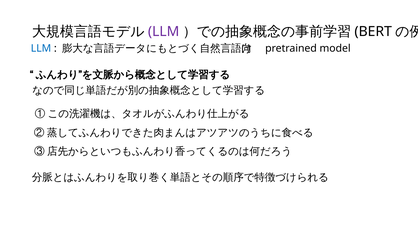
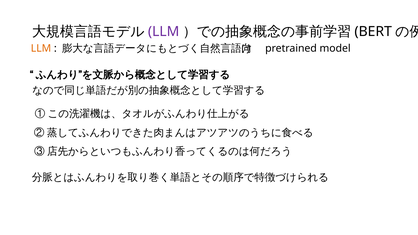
LLM colour: blue -> orange (41, 48)
